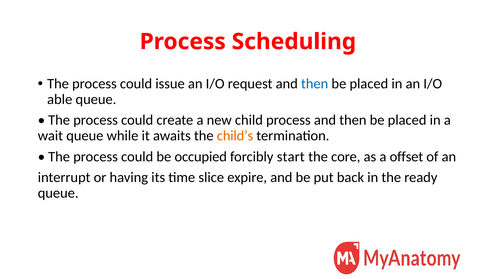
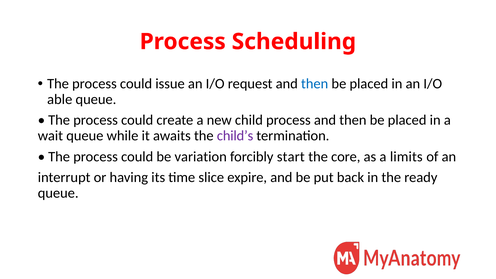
child’s colour: orange -> purple (235, 136)
occupied: occupied -> variation (201, 157)
offset: offset -> limits (406, 157)
